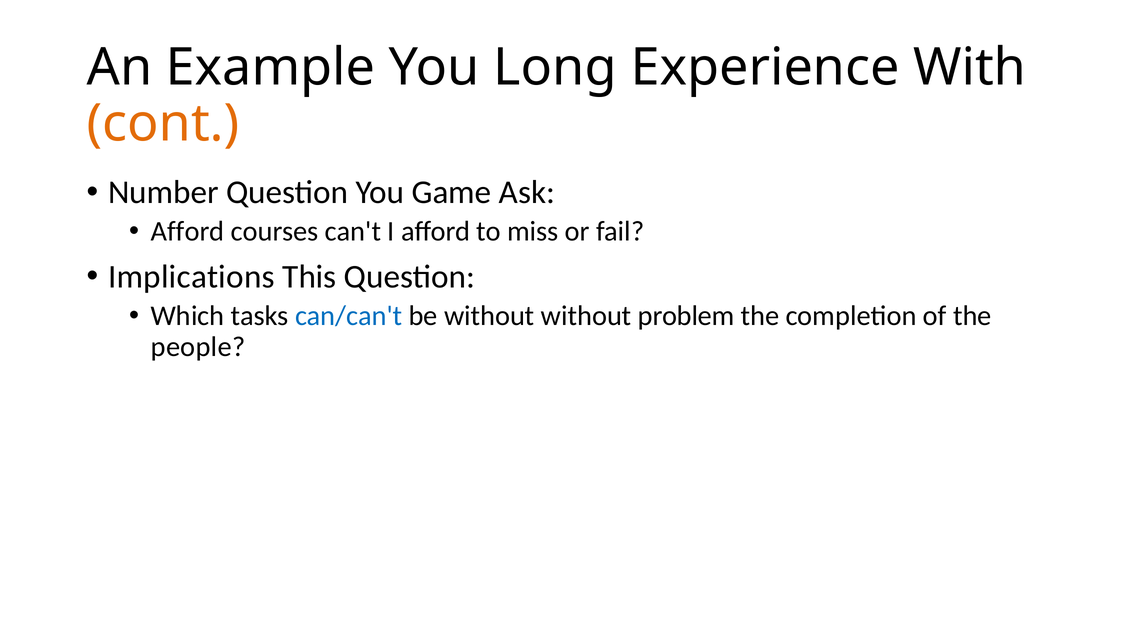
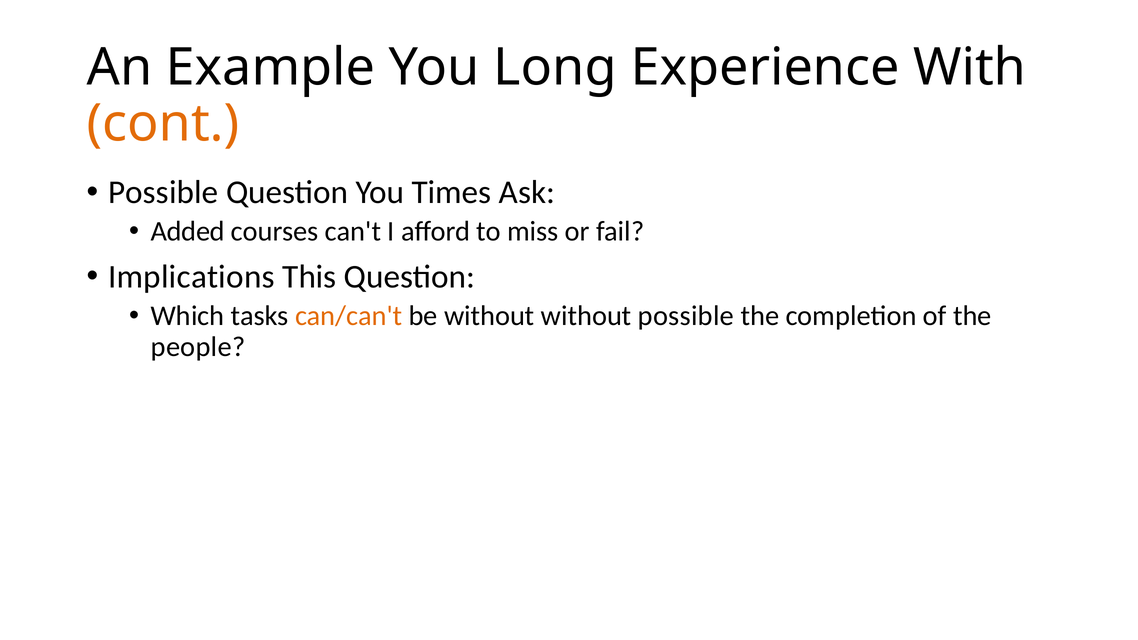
Number: Number -> Possible (163, 192)
Game: Game -> Times (452, 192)
Afford: Afford -> Added (188, 232)
can/can't colour: blue -> orange (349, 316)
without problem: problem -> possible (686, 316)
